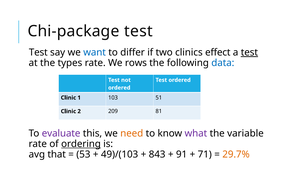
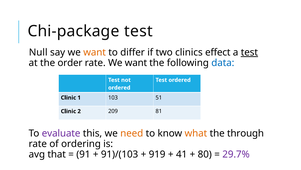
Test: Test -> Null (38, 52)
want colour: blue -> orange (95, 52)
types: types -> order (70, 63)
rate We rows: rows -> want (136, 63)
what colour: purple -> orange (196, 133)
variable: variable -> through (246, 133)
ordering underline: present -> none (81, 143)
53: 53 -> 91 (83, 154)
49)/(103: 49)/(103 -> 91)/(103 (120, 154)
843: 843 -> 919 (157, 154)
91: 91 -> 41 (182, 154)
71: 71 -> 80 (205, 154)
29.7% colour: orange -> purple (236, 154)
